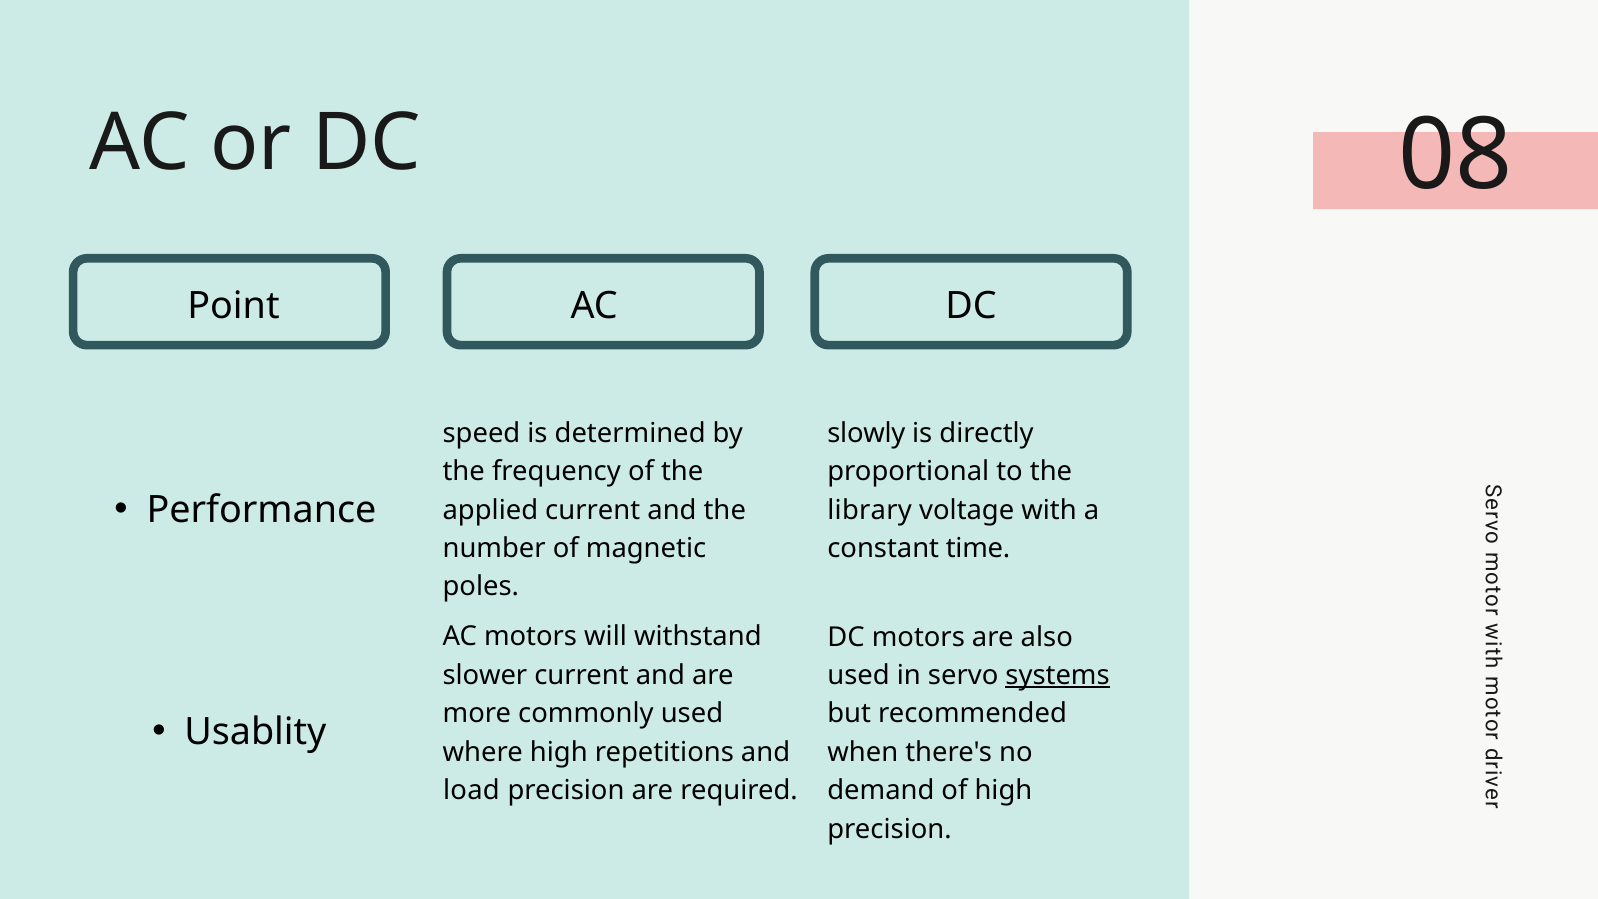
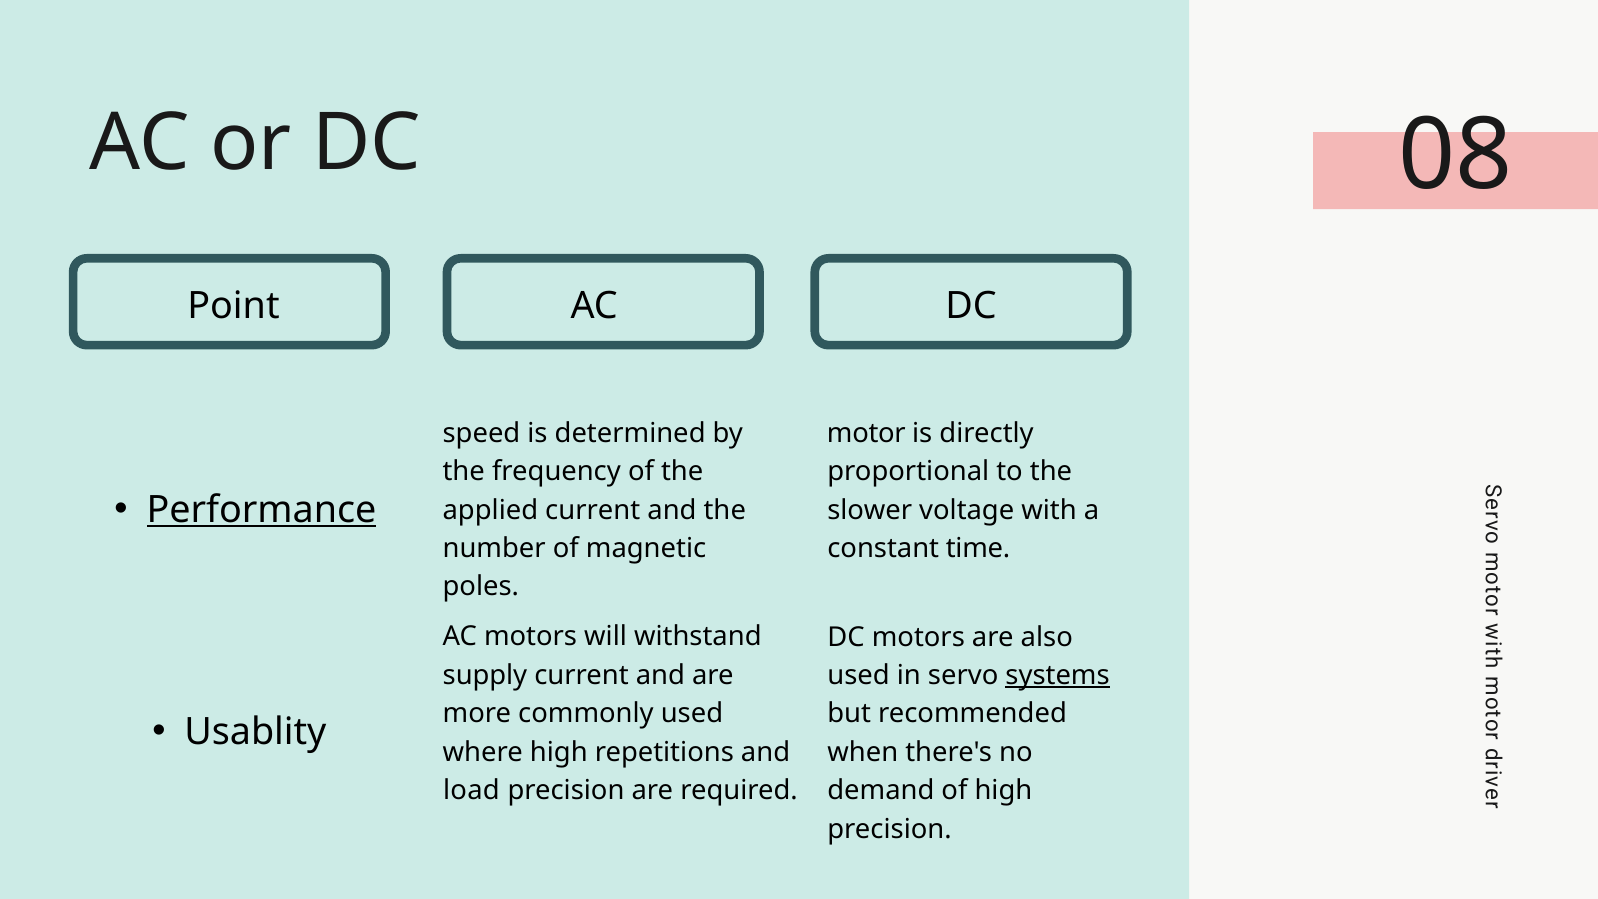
slowly: slowly -> motor (866, 433)
Performance underline: none -> present (261, 510)
library: library -> slower (870, 510)
slower: slower -> supply (485, 675)
